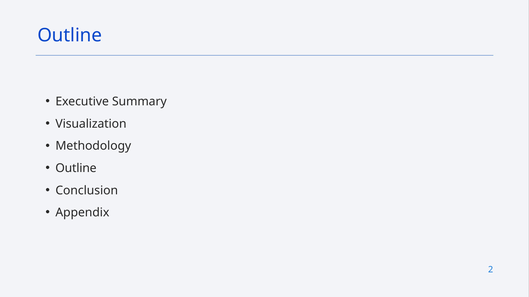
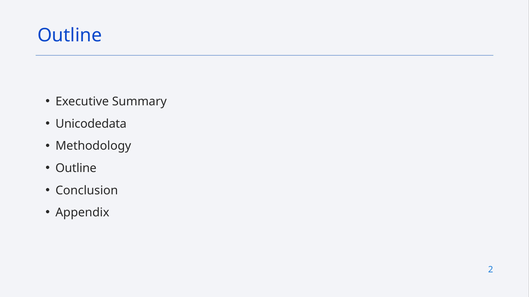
Visualization: Visualization -> Unicodedata (91, 124)
